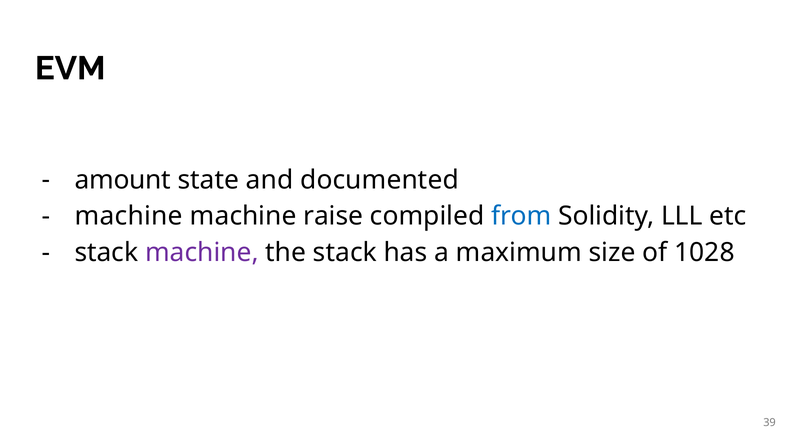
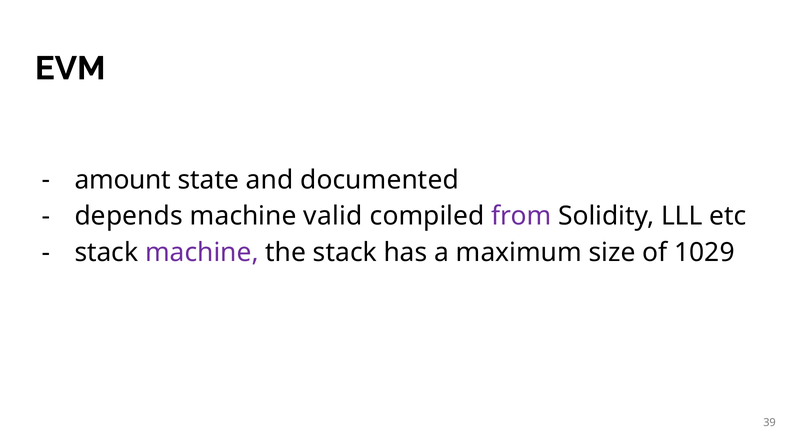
machine: machine -> depends (129, 217)
raise: raise -> valid (333, 217)
from colour: blue -> purple (521, 217)
1028: 1028 -> 1029 (704, 253)
